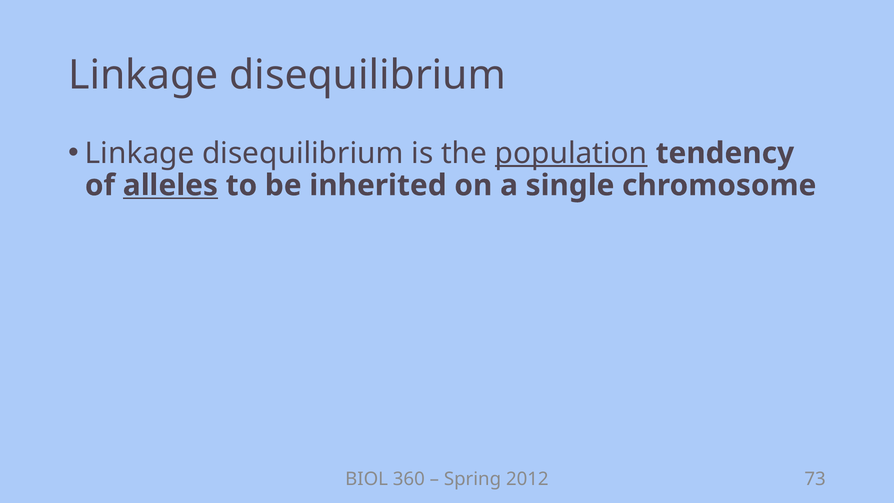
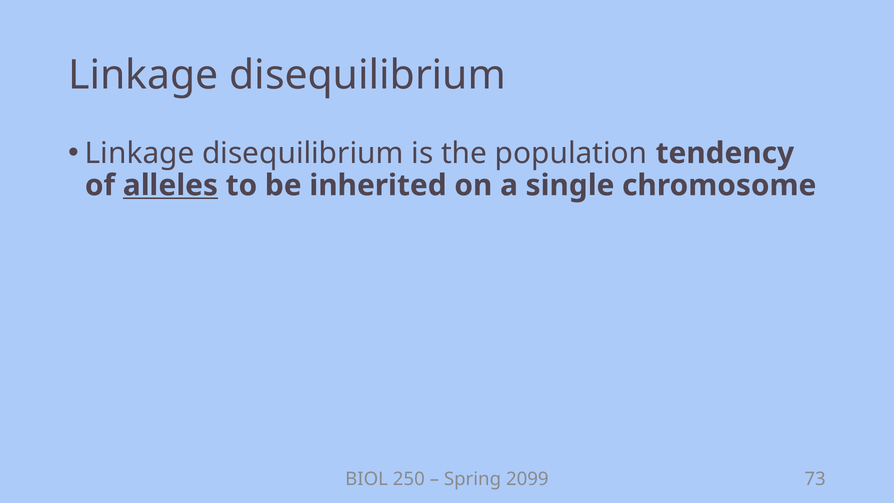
population underline: present -> none (571, 153)
360: 360 -> 250 (409, 479)
2012: 2012 -> 2099 (527, 479)
